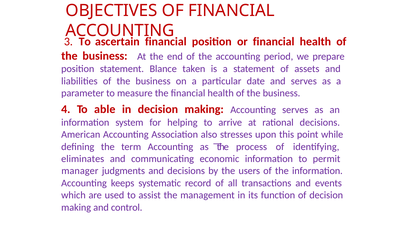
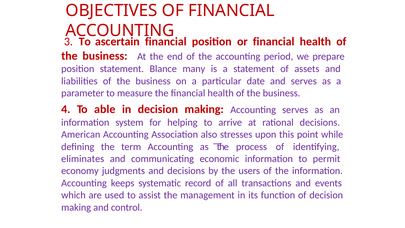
taken: taken -> many (194, 69)
manager: manager -> economy (80, 171)
